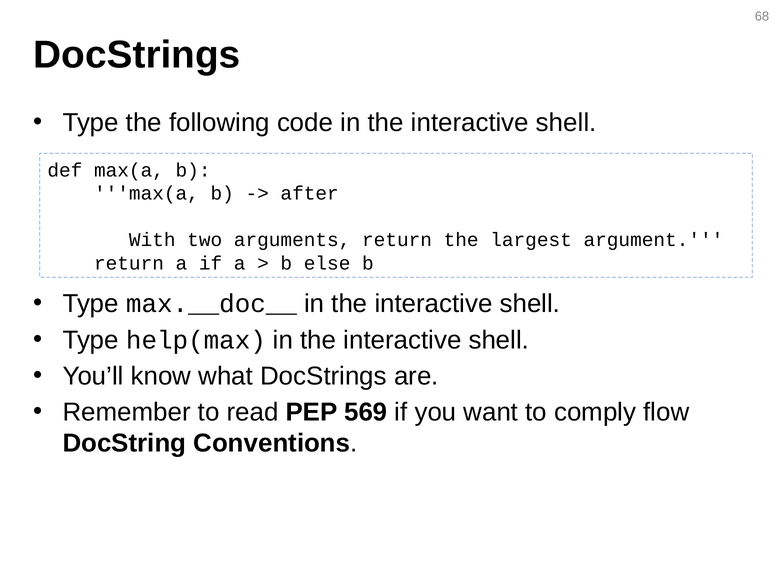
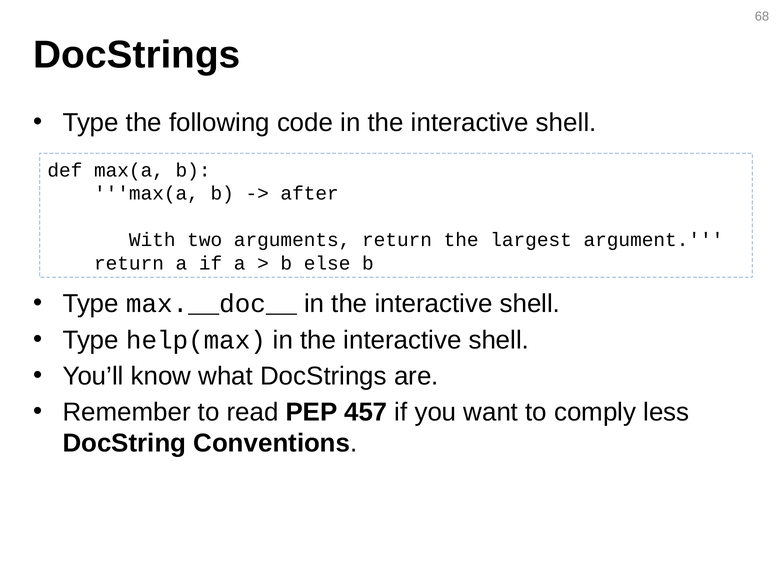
569: 569 -> 457 (366, 413)
flow: flow -> less (666, 413)
